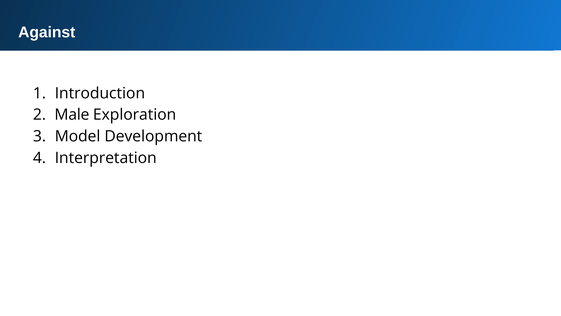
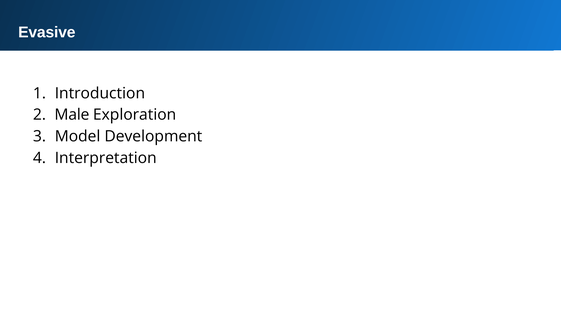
Against: Against -> Evasive (47, 32)
